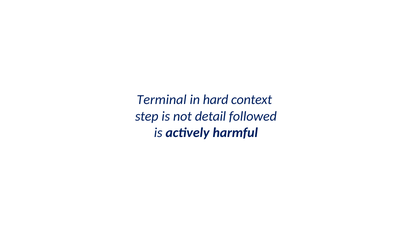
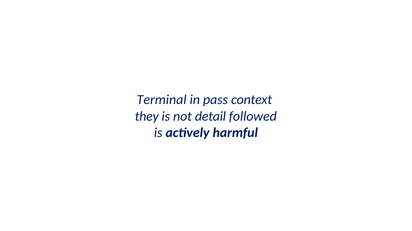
hard: hard -> pass (216, 100)
step: step -> they (147, 117)
